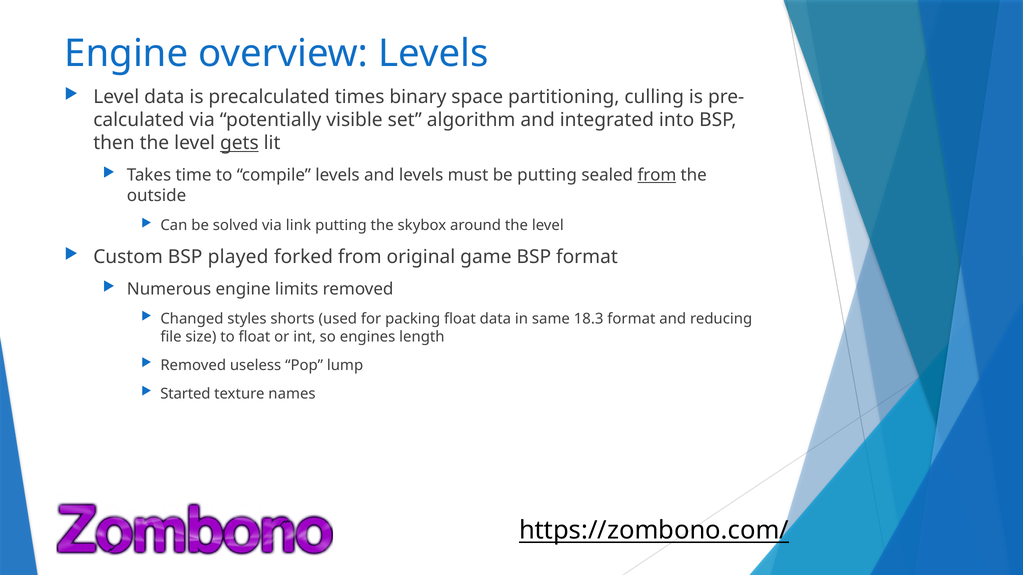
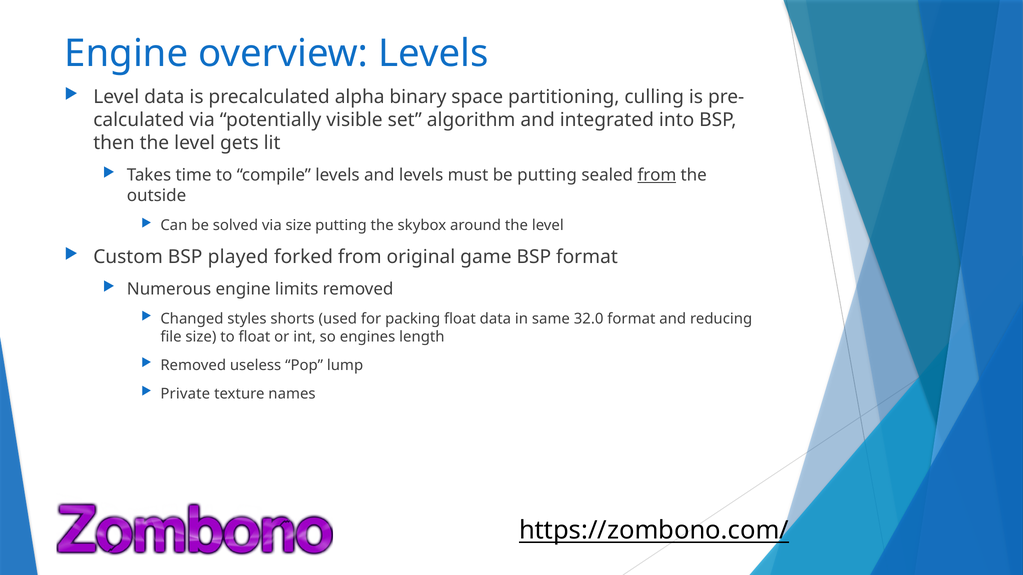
times: times -> alpha (360, 97)
gets underline: present -> none (239, 143)
via link: link -> size (299, 226)
18.3: 18.3 -> 32.0 (589, 319)
Started: Started -> Private (185, 394)
